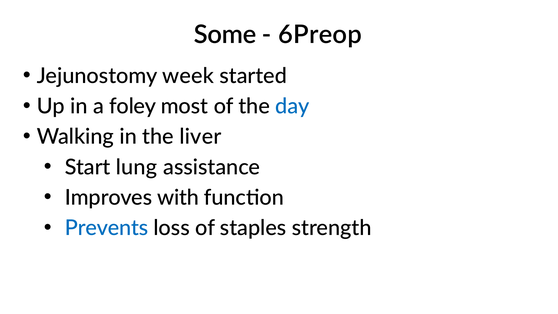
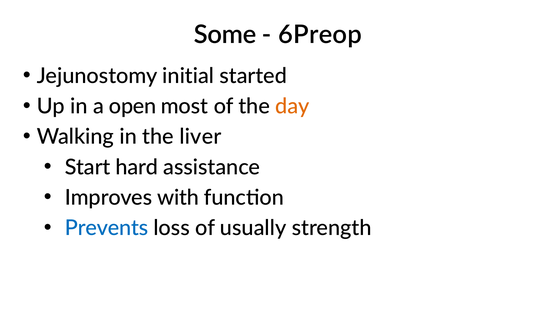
week: week -> initial (188, 76)
foley: foley -> open (133, 106)
day colour: blue -> orange (292, 106)
lung: lung -> hard (137, 167)
staples: staples -> usually (253, 228)
